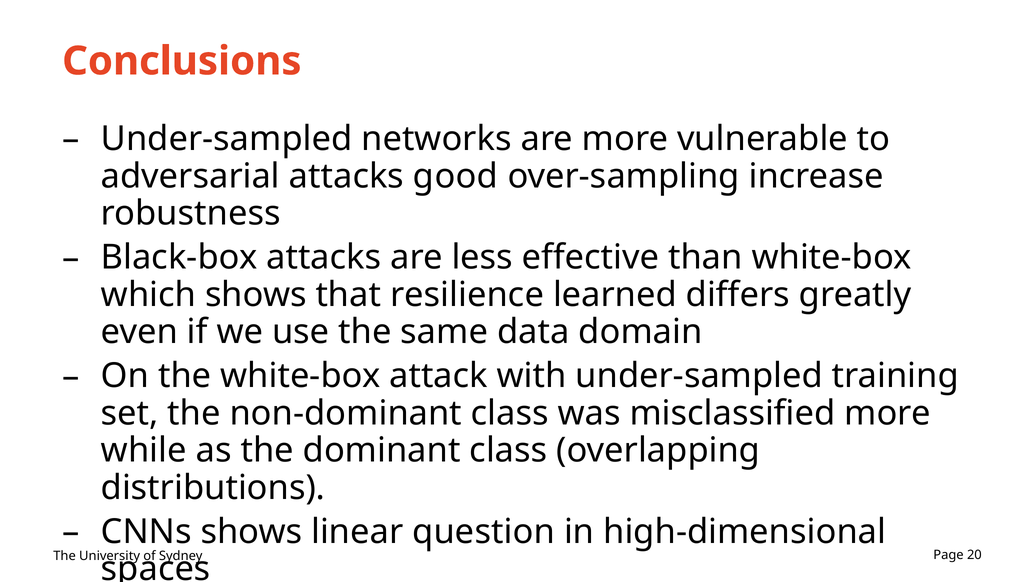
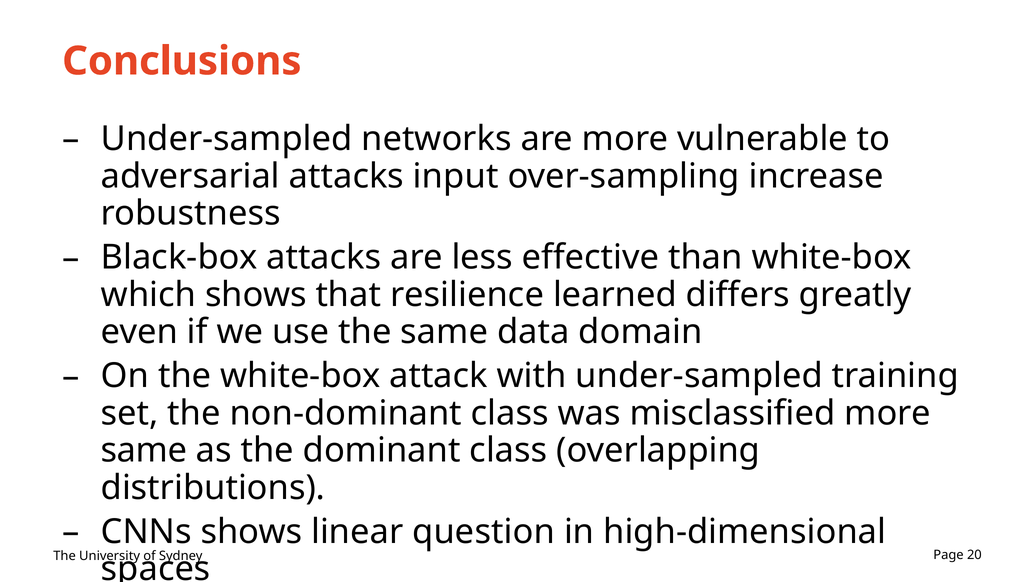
good: good -> input (456, 176)
while: while -> same (144, 451)
